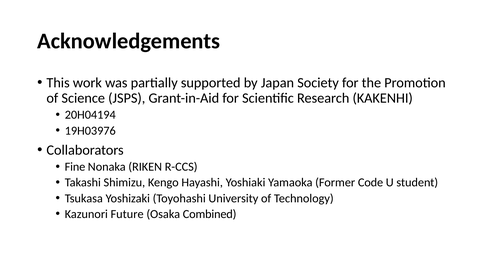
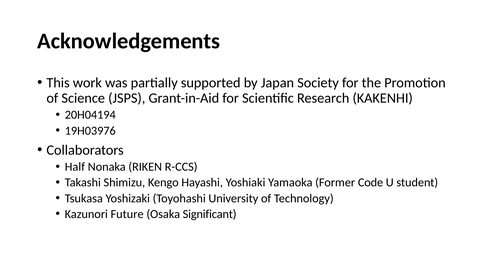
Fine: Fine -> Half (75, 167)
Combined: Combined -> Significant (210, 214)
